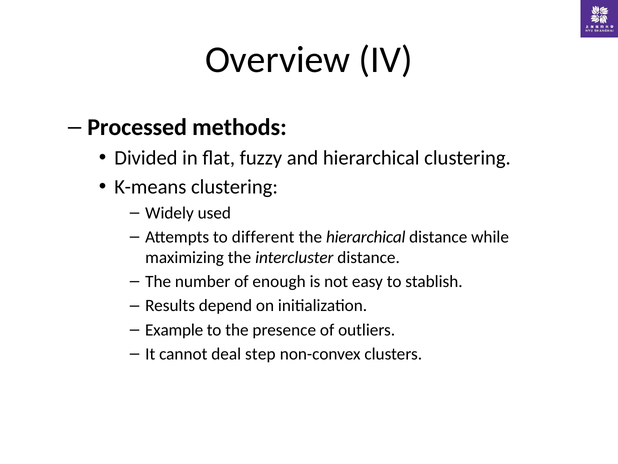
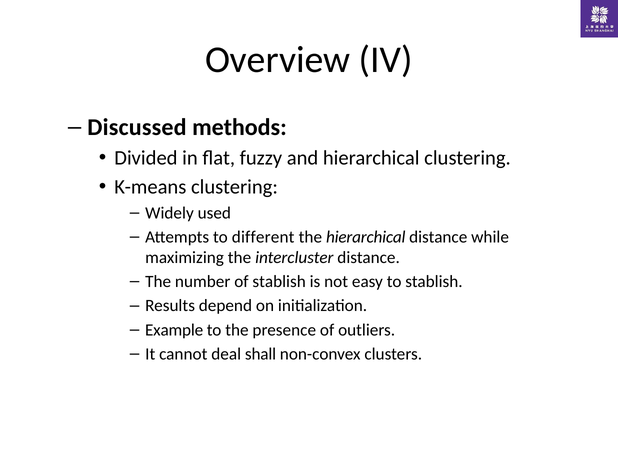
Processed: Processed -> Discussed (137, 127)
of enough: enough -> stablish (279, 281)
step: step -> shall (261, 354)
